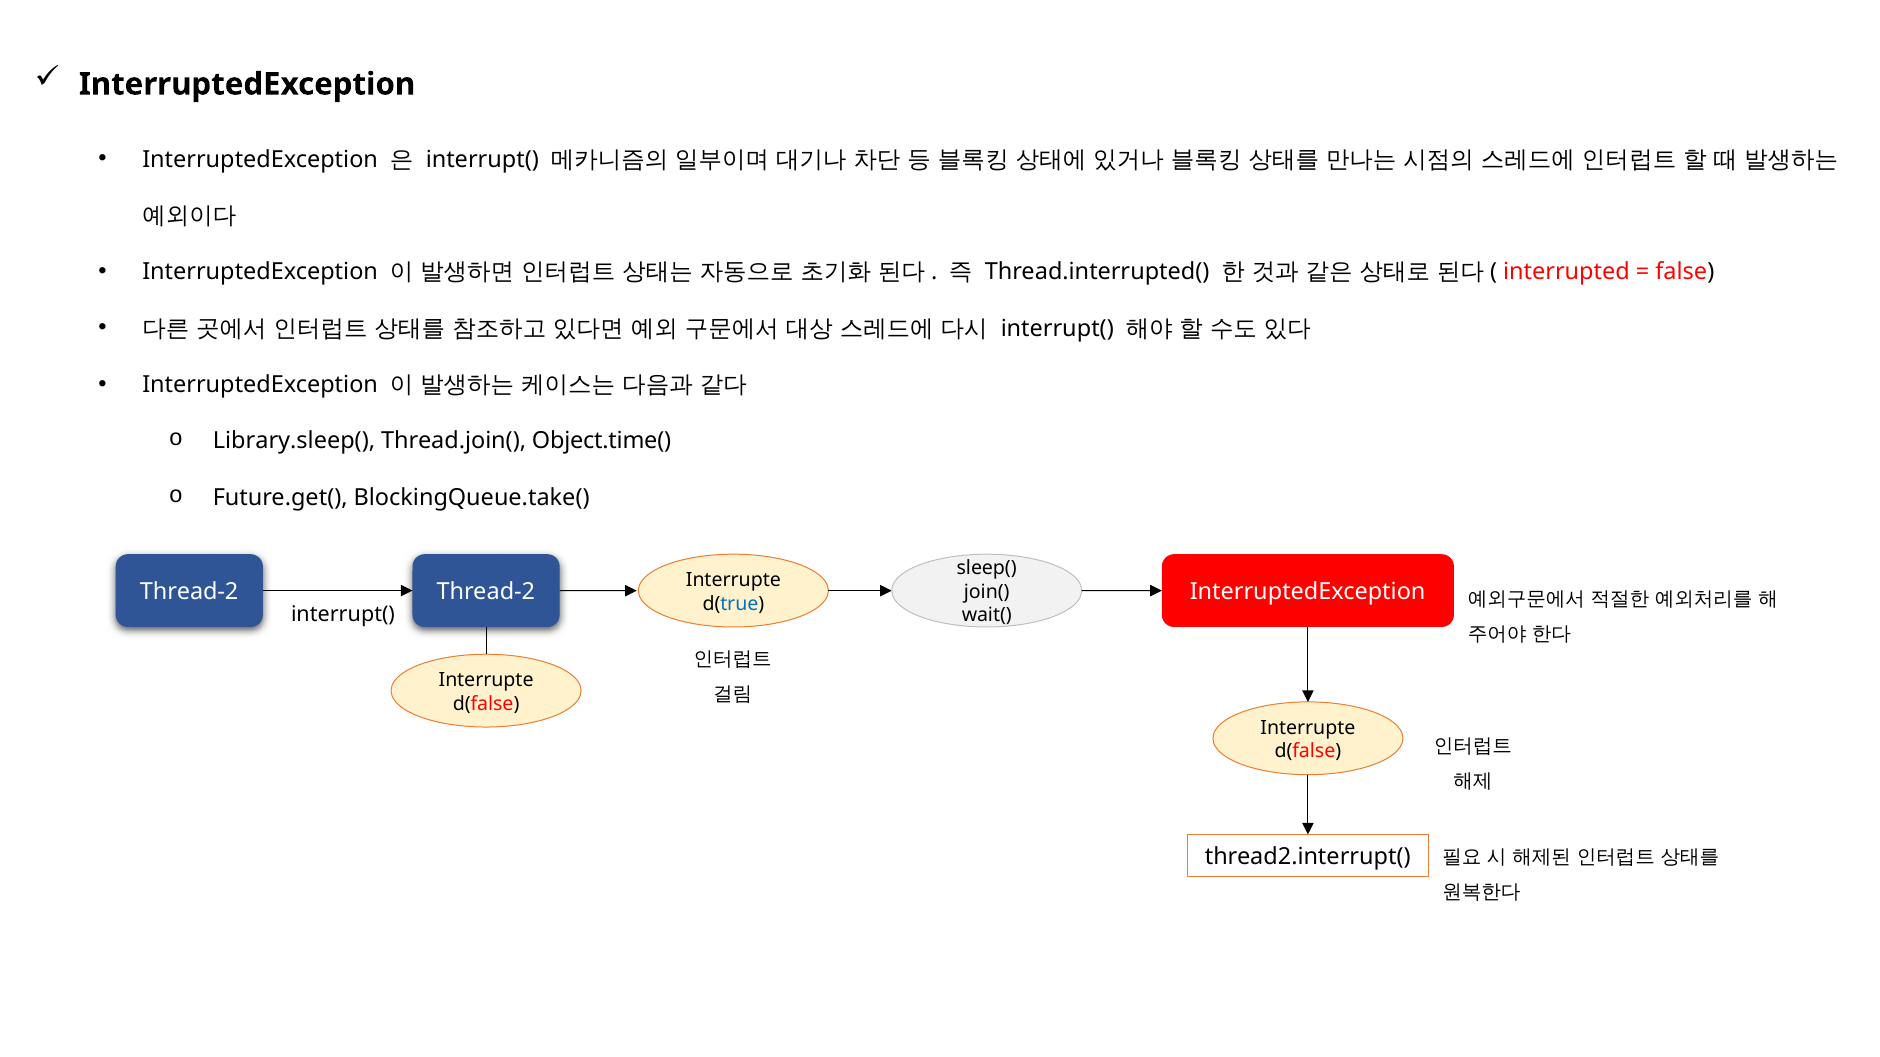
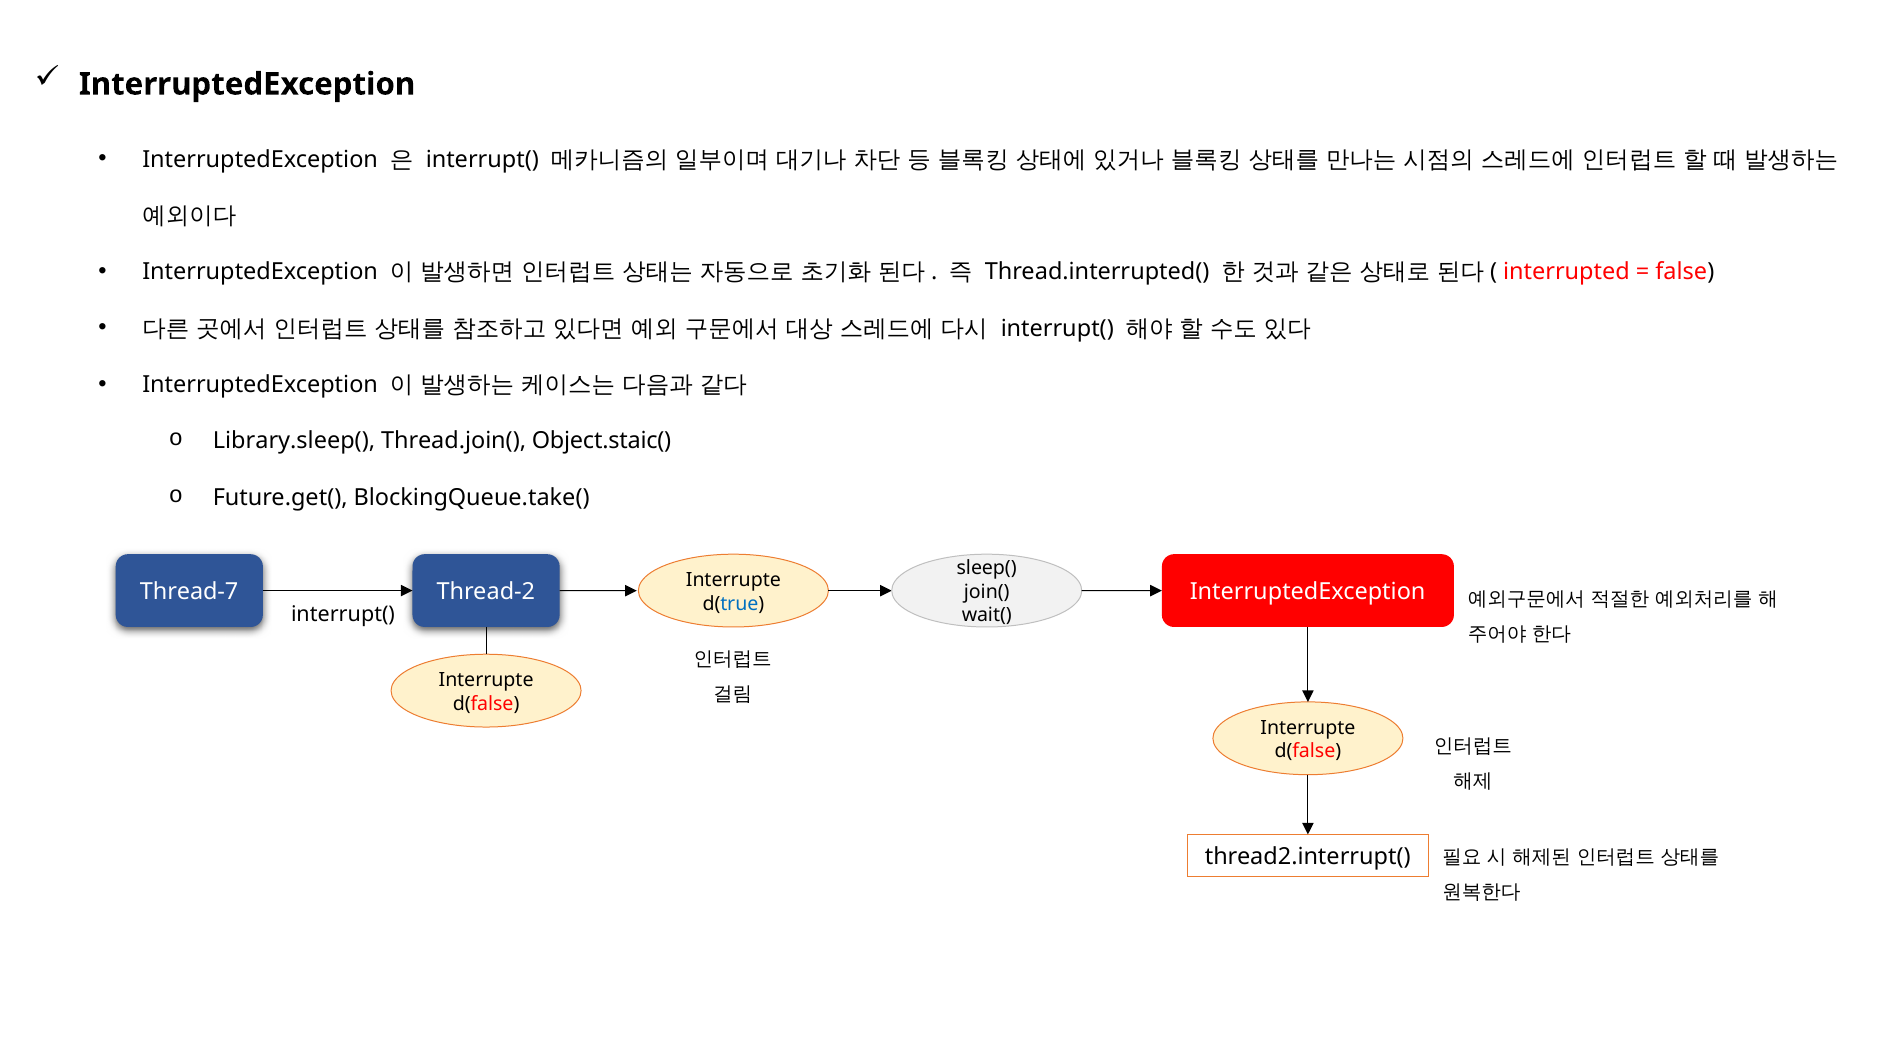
Object.time(: Object.time( -> Object.staic( (602, 441)
Thread-2: Thread-2 -> Thread-7 (189, 592)
